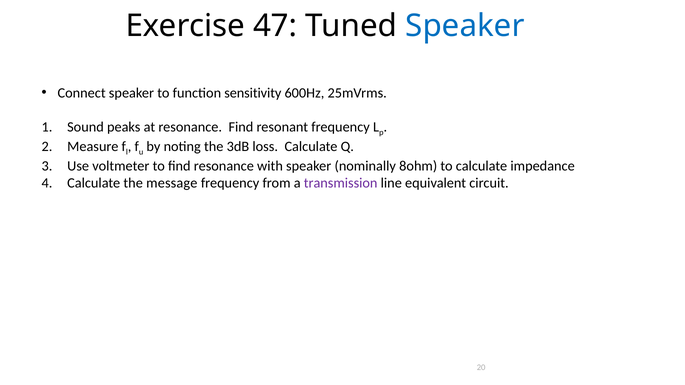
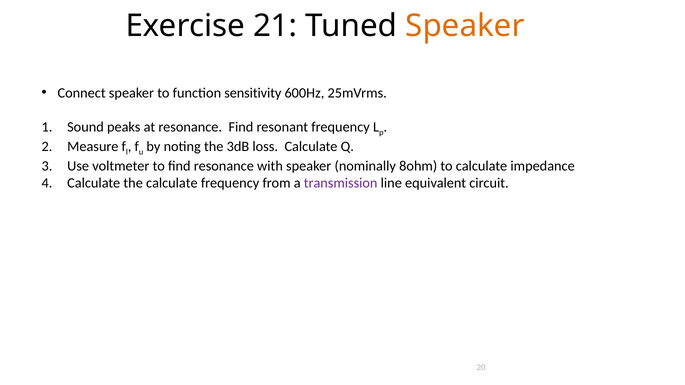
47: 47 -> 21 (275, 26)
Speaker colour: blue -> orange (465, 26)
the message: message -> calculate (172, 183)
